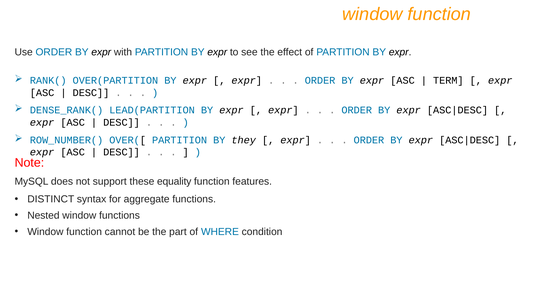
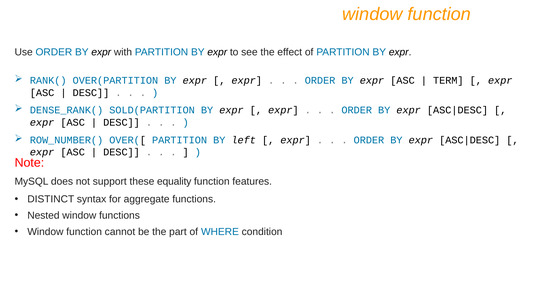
LEAD(PARTITION: LEAD(PARTITION -> SOLD(PARTITION (152, 110)
they: they -> left (244, 140)
